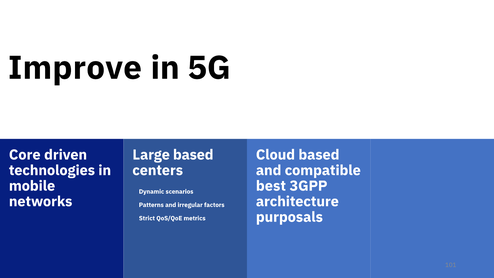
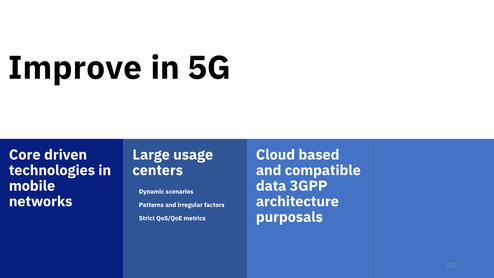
Large based: based -> usage (193, 155)
best: best -> data (271, 186)
